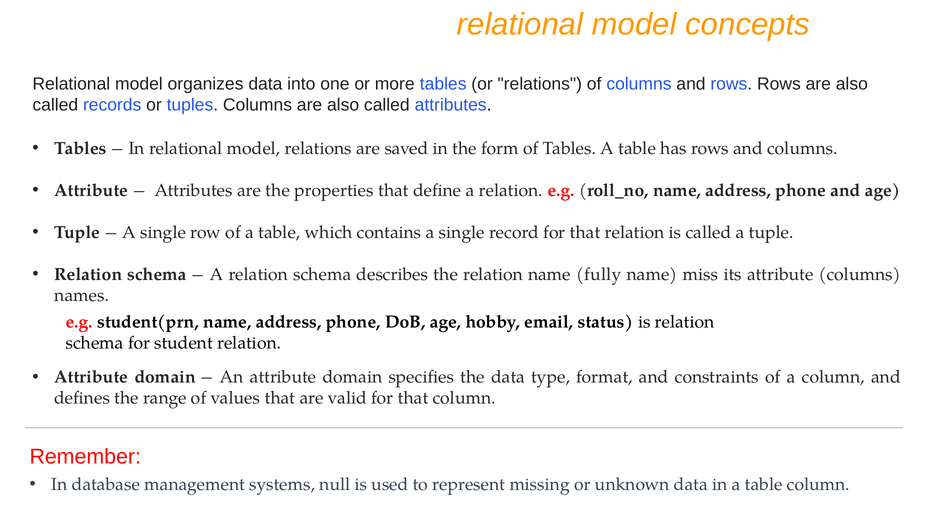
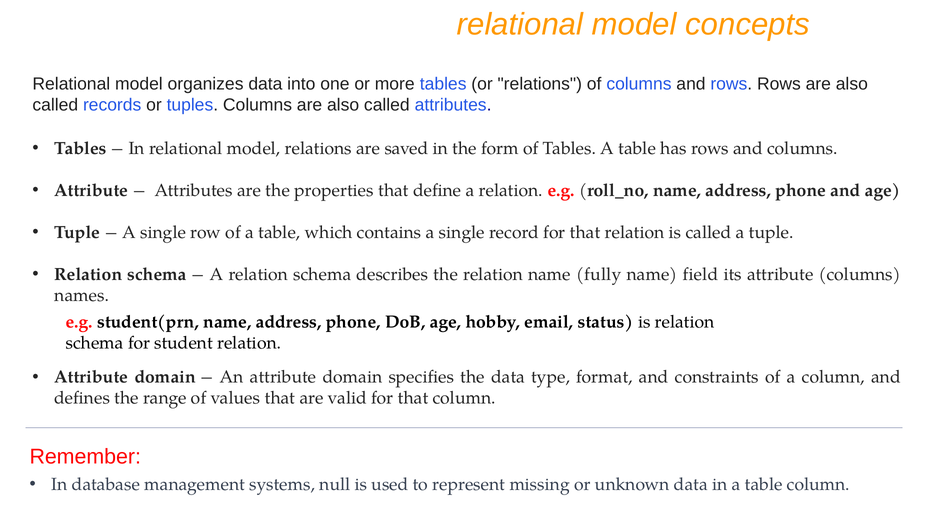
miss: miss -> field (701, 275)
